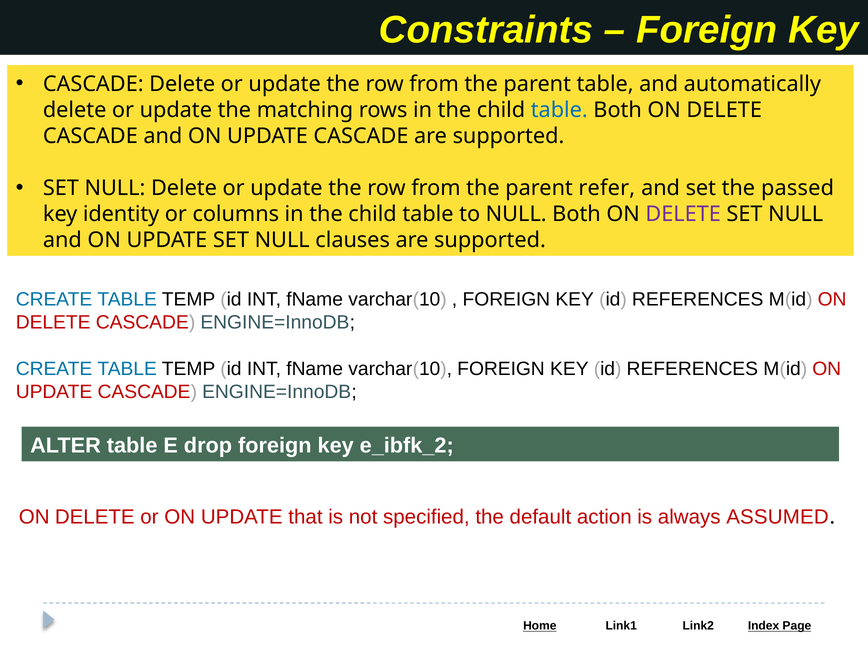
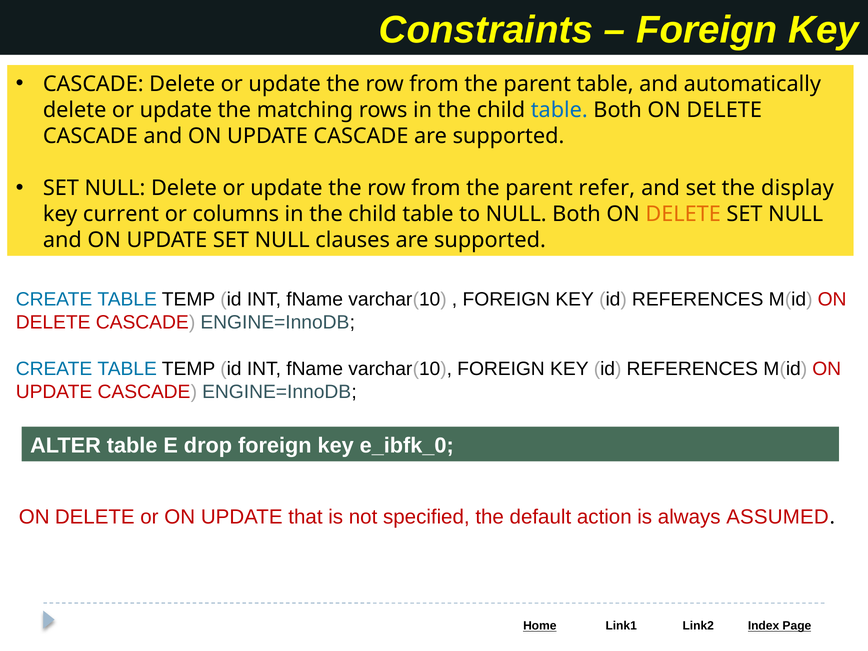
passed: passed -> display (797, 188)
identity: identity -> current (121, 214)
DELETE colour: purple -> orange (683, 214)
e_ibfk_2: e_ibfk_2 -> e_ibfk_0 (407, 446)
